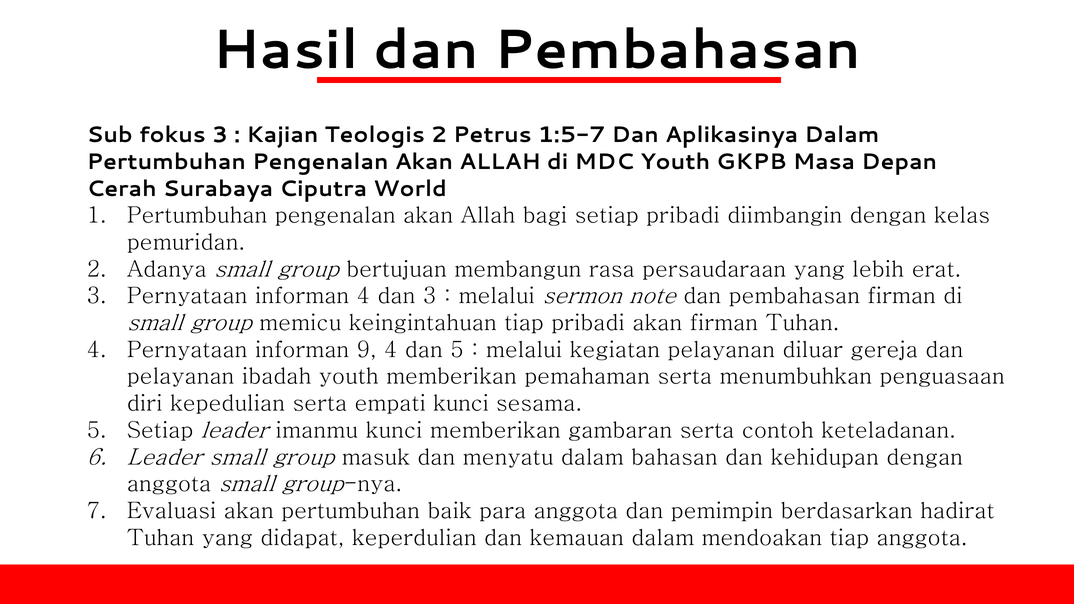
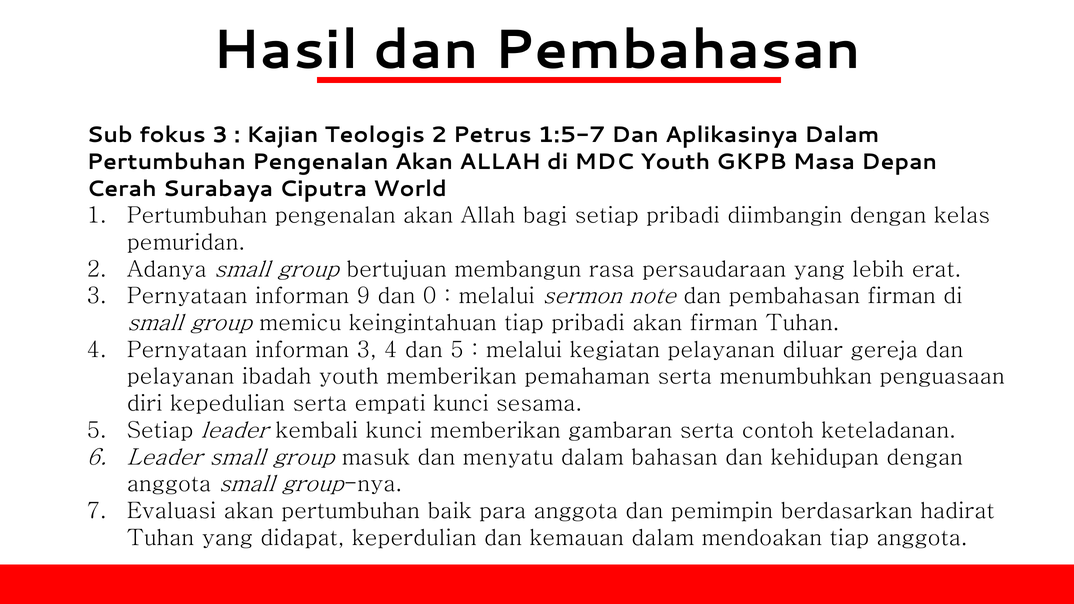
informan 4: 4 -> 9 (363, 296)
dan 3: 3 -> 0 (430, 296)
informan 9: 9 -> 3 (367, 350)
imanmu: imanmu -> kembali (317, 430)
